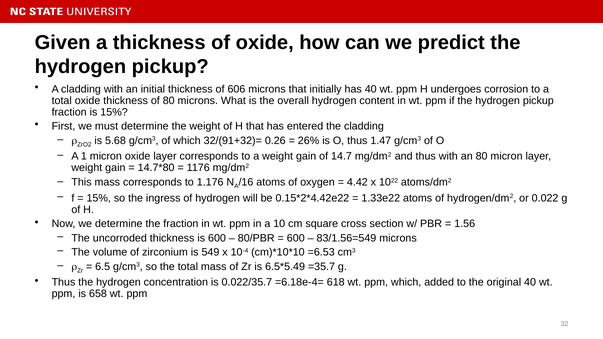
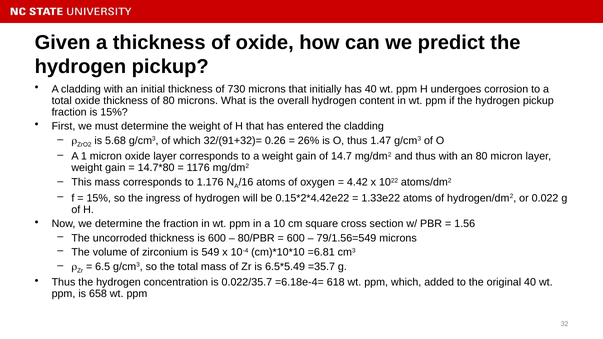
606: 606 -> 730 (236, 89)
83/1.56=549: 83/1.56=549 -> 79/1.56=549 (346, 238)
=6.53: =6.53 -> =6.81 (321, 252)
